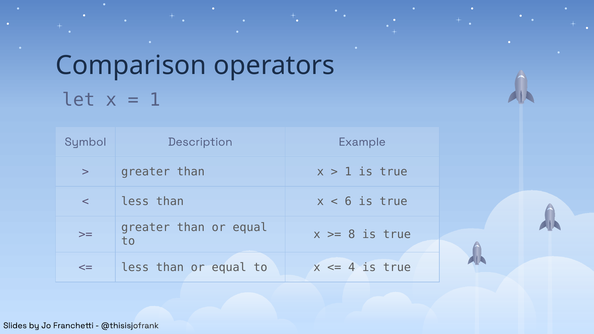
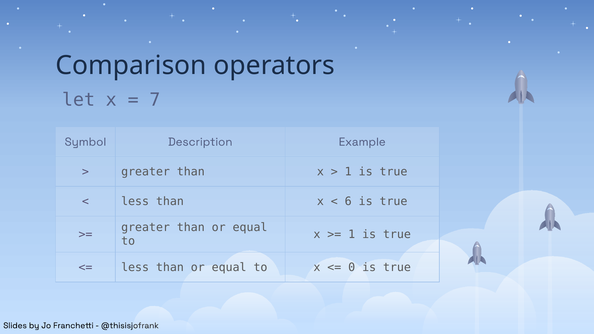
1: 1 -> 7 (155, 100)
8: 8 -> 1 (352, 234)
4: 4 -> 0 (352, 267)
